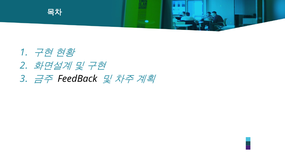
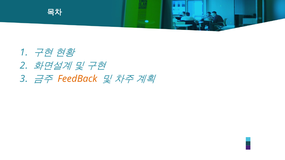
FeedBack colour: black -> orange (77, 79)
